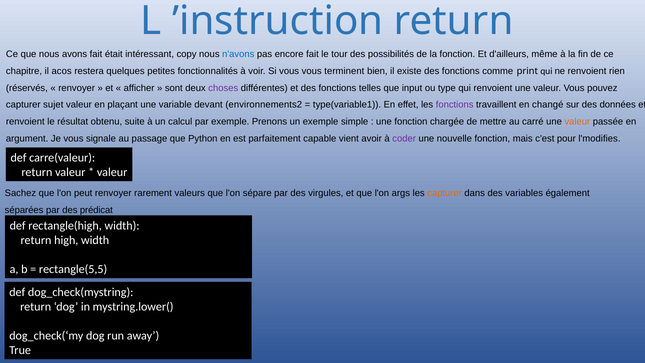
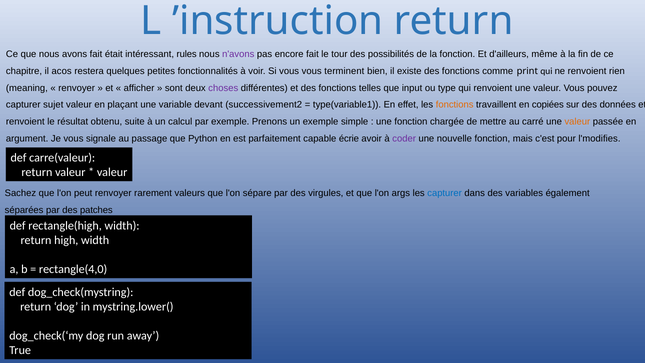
copy: copy -> rules (187, 54)
n'avons colour: blue -> purple (238, 54)
réservés: réservés -> meaning (27, 88)
environnements2: environnements2 -> successivement2 (264, 105)
fonctions colour: purple -> orange (455, 105)
changé: changé -> copiées (548, 105)
vient: vient -> écrie (349, 139)
capturer colour: orange -> blue (445, 193)
prédicat: prédicat -> patches (96, 210)
rectangle(5,5: rectangle(5,5 -> rectangle(4,0 (73, 269)
